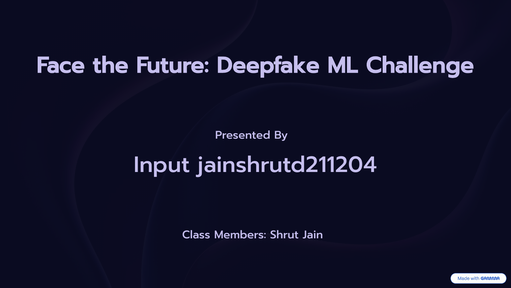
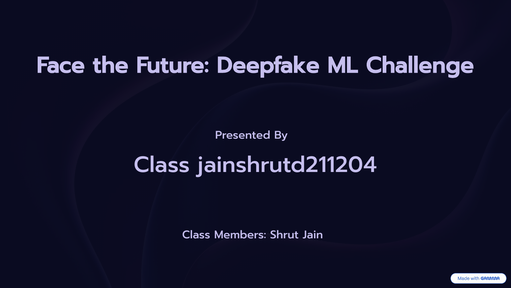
Input: Input -> Class (162, 164)
